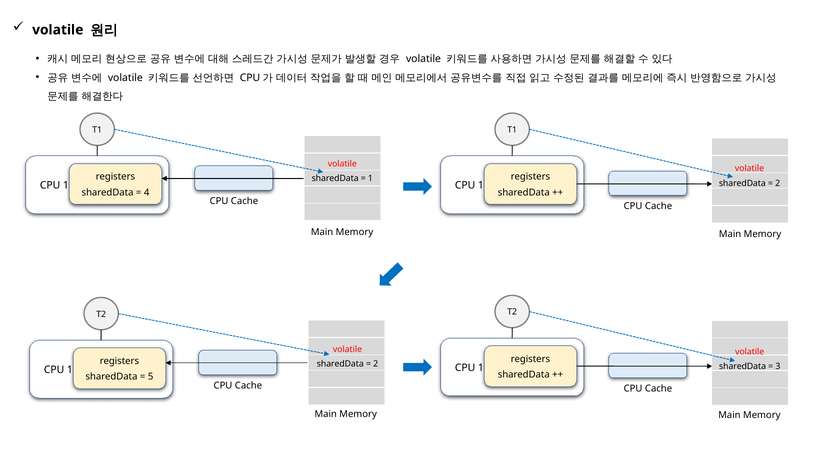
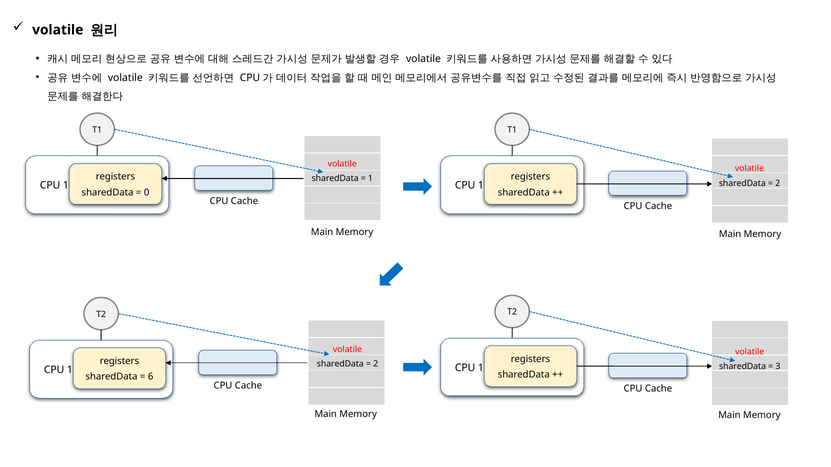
4: 4 -> 0 (147, 193)
5: 5 -> 6 (151, 377)
